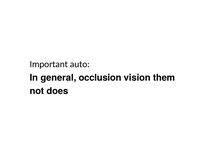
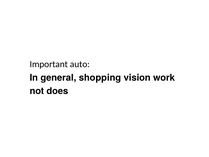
occlusion: occlusion -> shopping (100, 77)
them: them -> work (164, 77)
